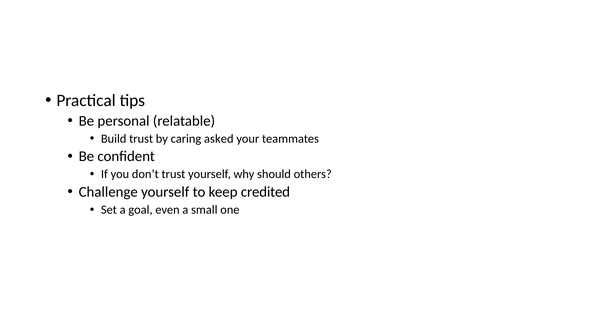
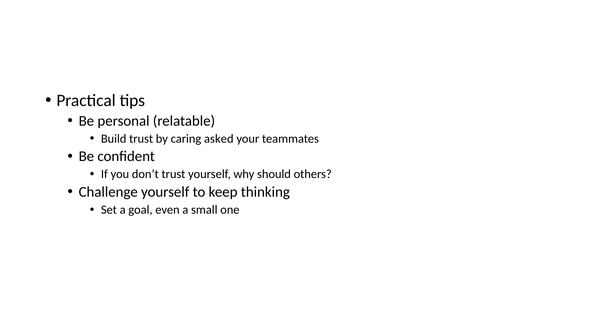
credited: credited -> thinking (265, 192)
